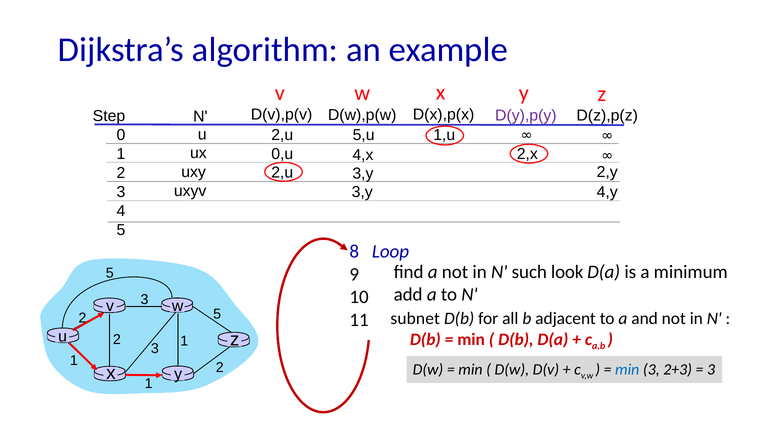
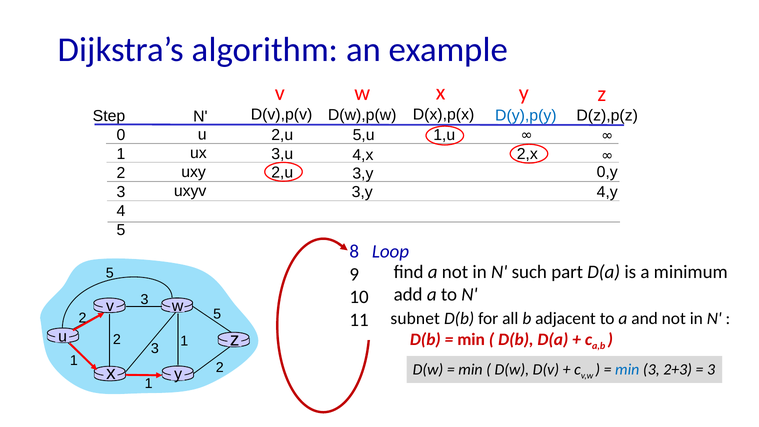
D(y),p(y colour: purple -> blue (526, 115)
0,u: 0,u -> 3,u (282, 154)
2,y: 2,y -> 0,y (607, 172)
look: look -> part (567, 272)
